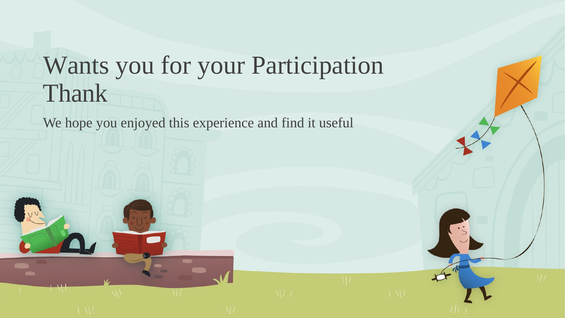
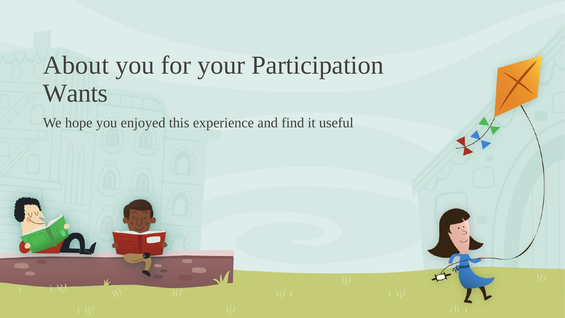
Wants: Wants -> About (76, 65)
Thank: Thank -> Wants (75, 93)
